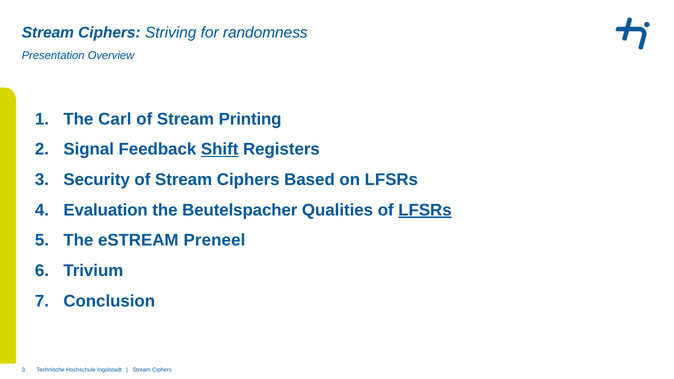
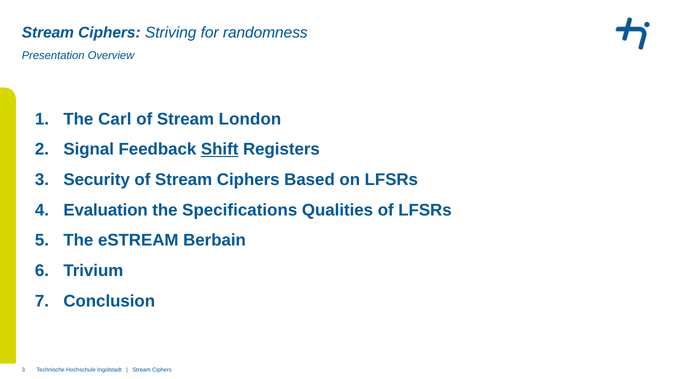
Printing: Printing -> London (250, 119)
Beutelspacher: Beutelspacher -> Specifications (240, 210)
LFSRs underline: present -> none (425, 210)
Preneel: Preneel -> Berbain (215, 240)
